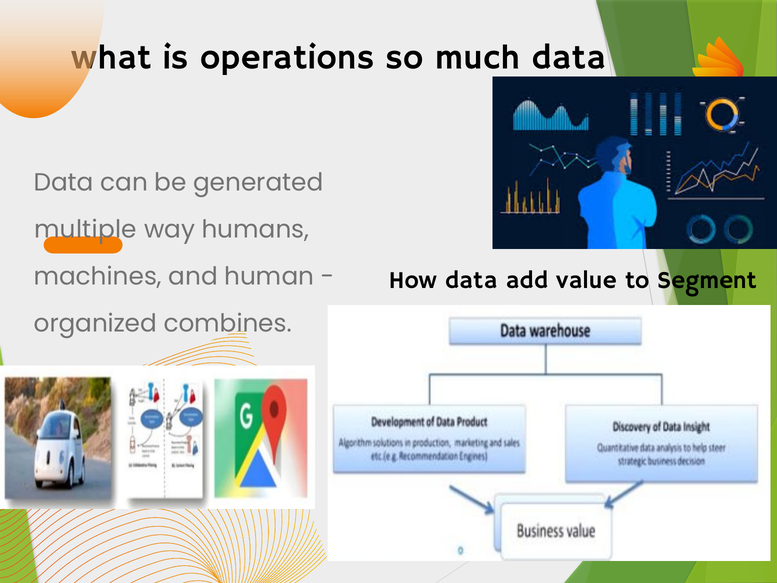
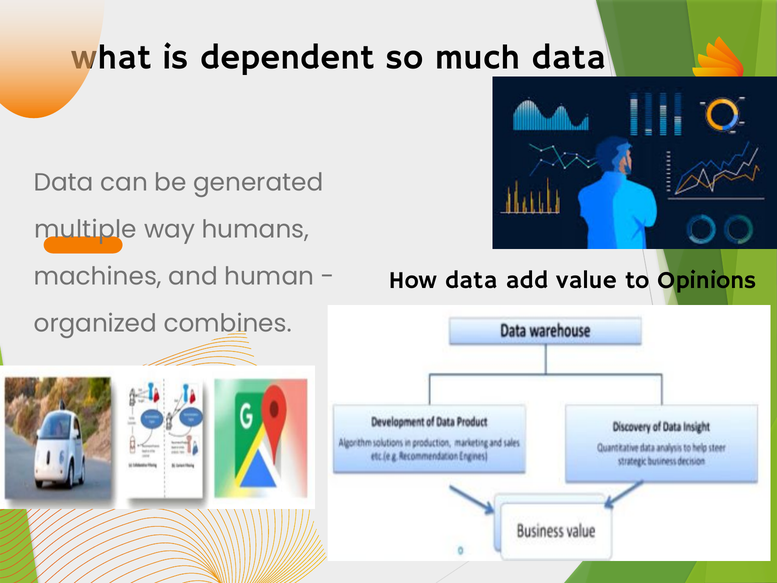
operations: operations -> dependent (287, 57)
Segment: Segment -> Opinions (707, 280)
